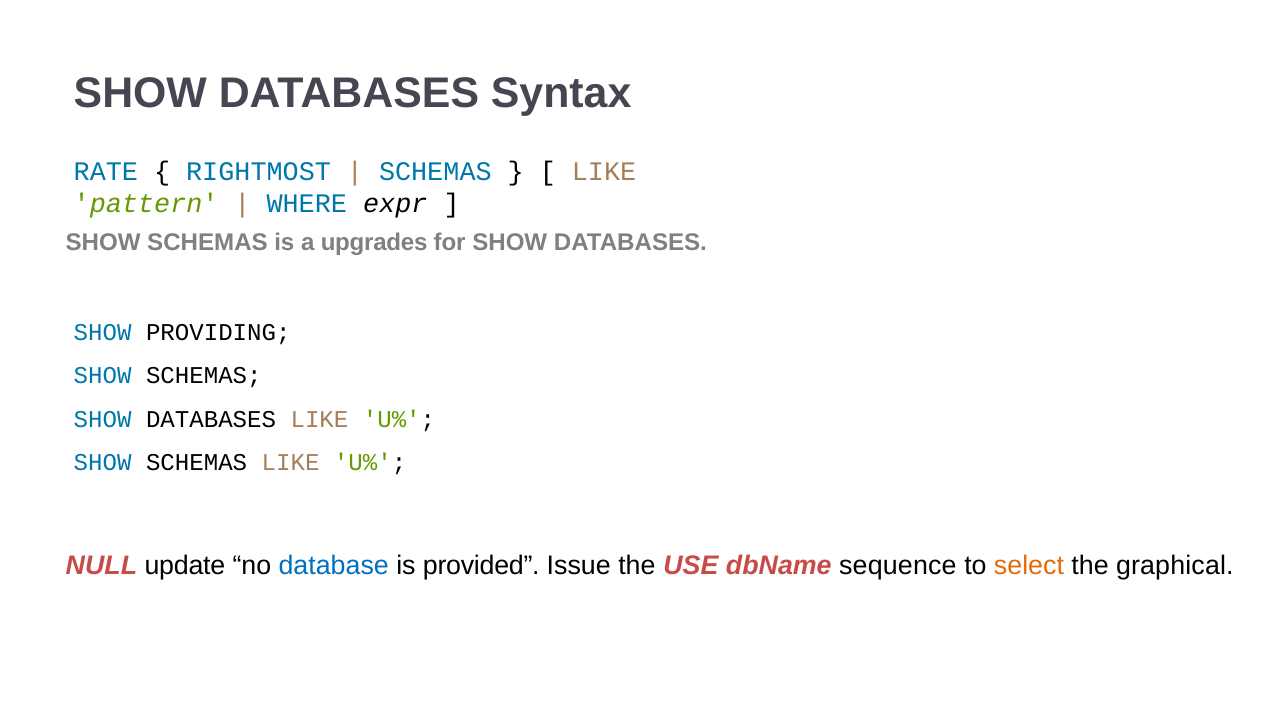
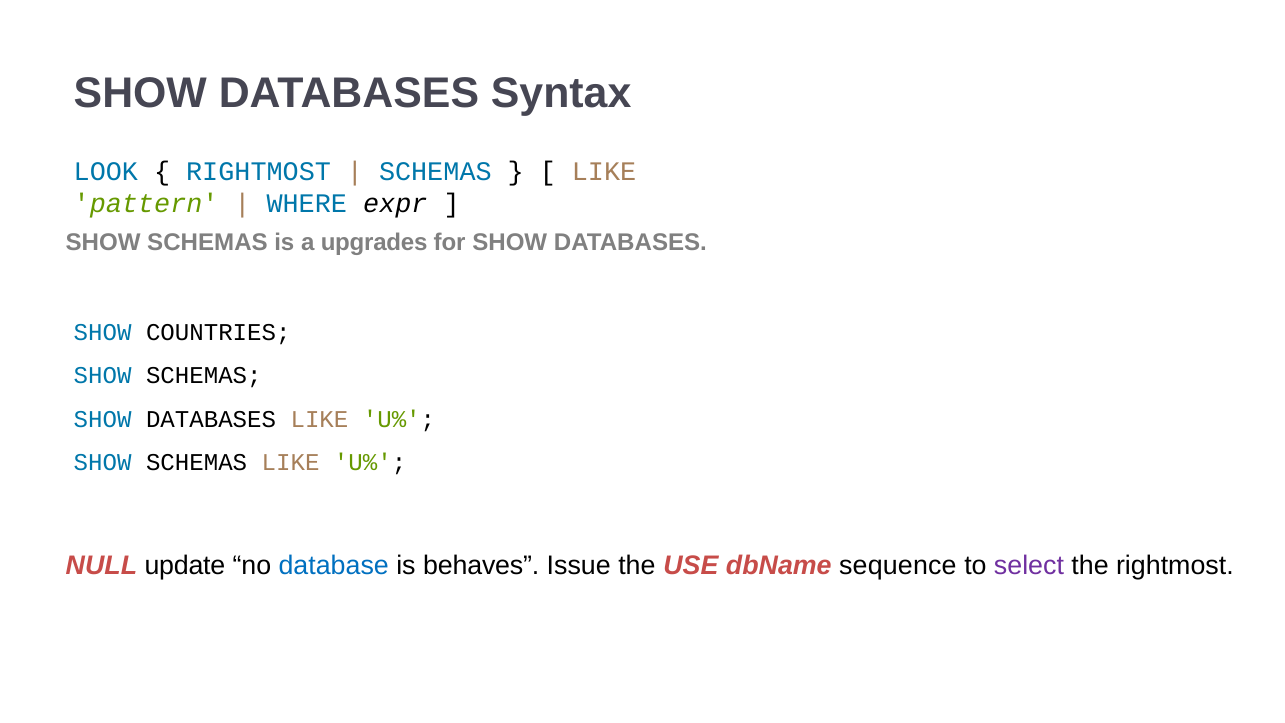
RATE: RATE -> LOOK (106, 171)
PROVIDING: PROVIDING -> COUNTRIES (218, 332)
provided: provided -> behaves (481, 566)
select colour: orange -> purple (1029, 566)
the graphical: graphical -> rightmost (1175, 566)
